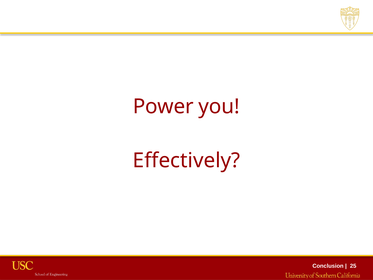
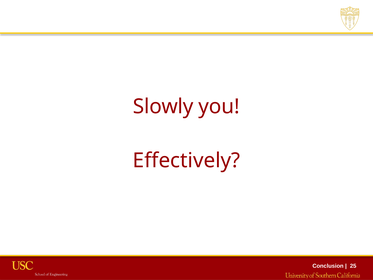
Power: Power -> Slowly (163, 107)
